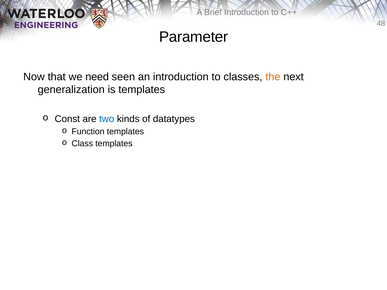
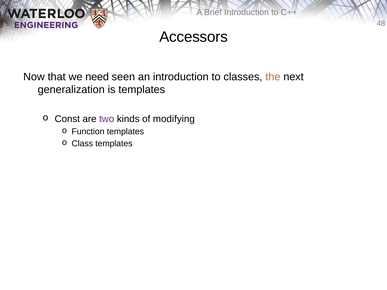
Parameter: Parameter -> Accessors (194, 37)
two colour: blue -> purple (107, 119)
datatypes: datatypes -> modifying (174, 119)
